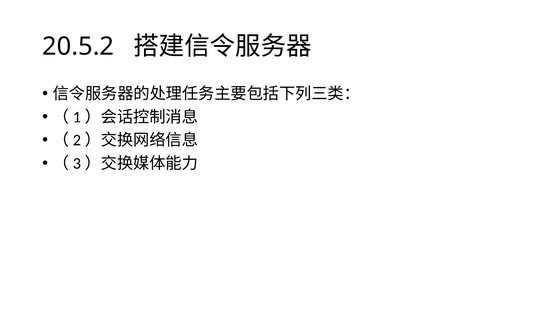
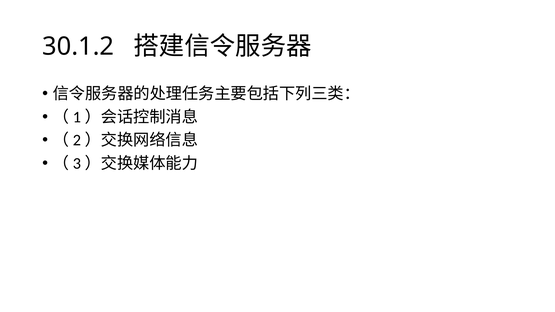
20.5.2: 20.5.2 -> 30.1.2 (78, 47)
